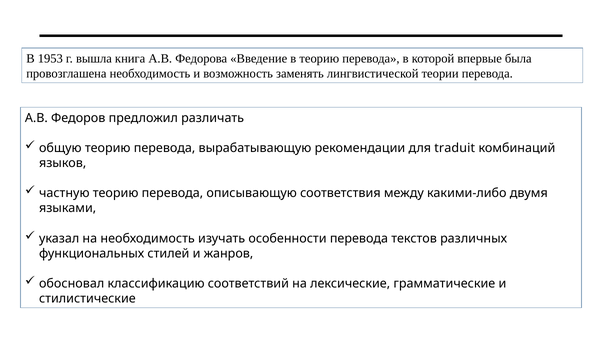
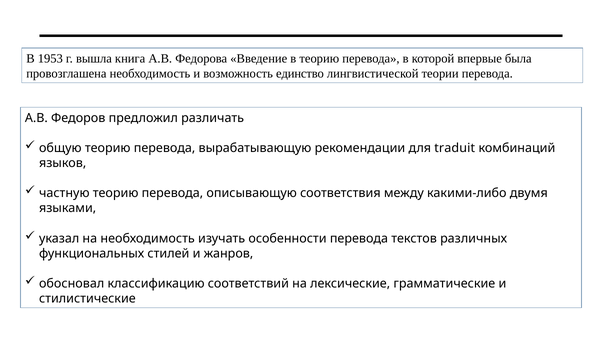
заменять: заменять -> единство (300, 74)
